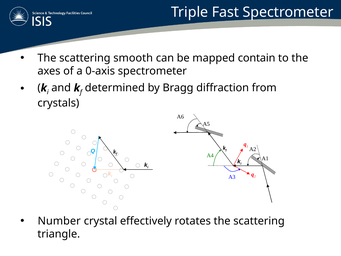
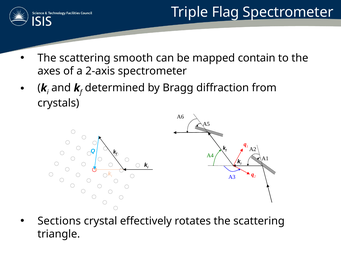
Fast: Fast -> Flag (225, 12)
0-axis: 0-axis -> 2-axis (100, 71)
Number: Number -> Sections (59, 221)
